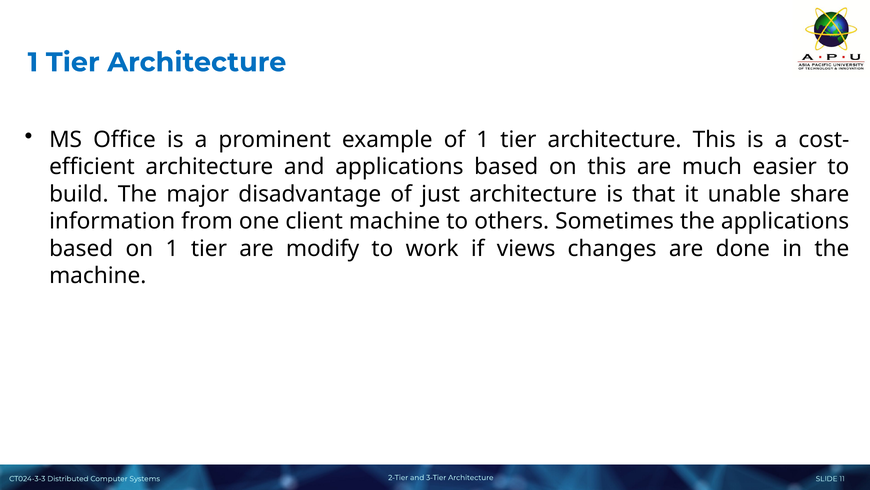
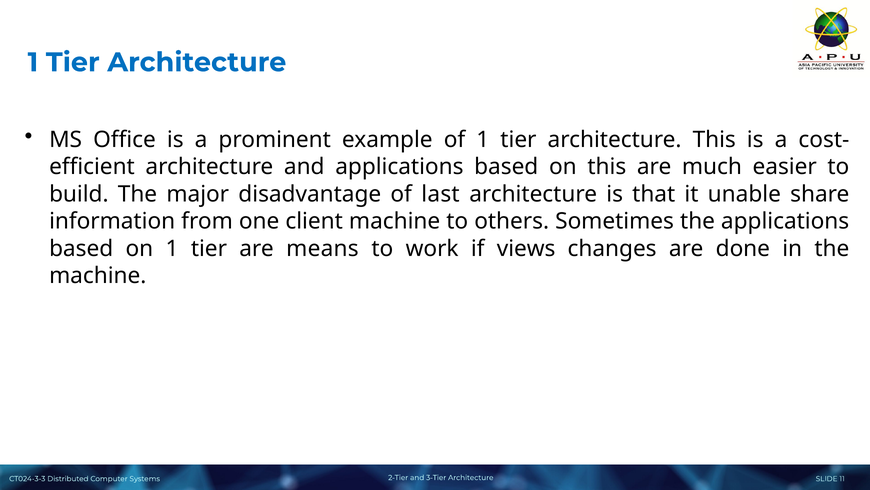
just: just -> last (441, 194)
modify: modify -> means (322, 248)
